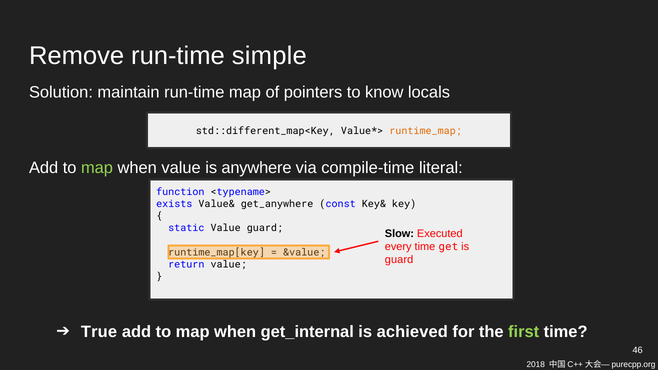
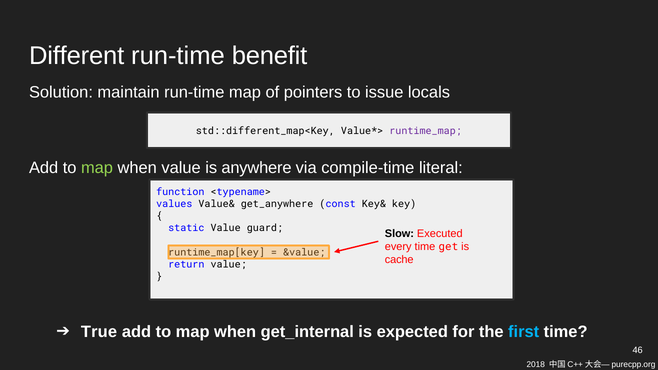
Remove: Remove -> Different (77, 56)
simple: simple -> benefit (270, 56)
know: know -> issue (384, 93)
runtime_map colour: orange -> purple (426, 131)
exists: exists -> values (174, 204)
guard: guard -> cache (399, 260)
achieved: achieved -> expected (412, 332)
first colour: light green -> light blue (524, 332)
